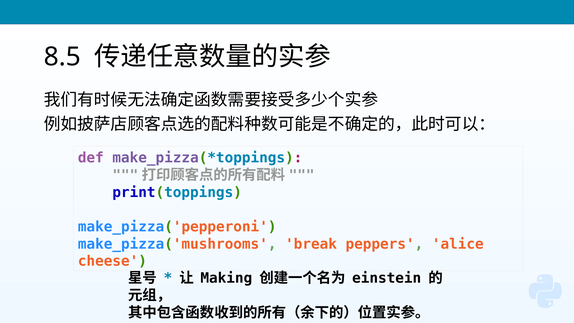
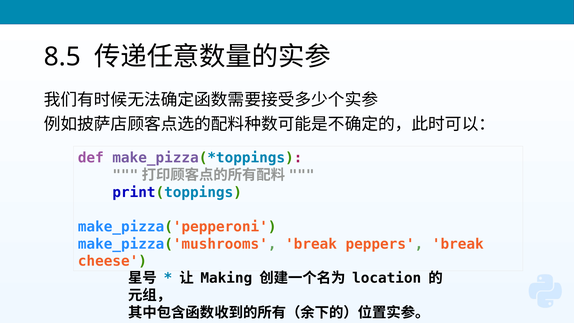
peppers alice: alice -> break (458, 244)
einstein: einstein -> location (387, 278)
